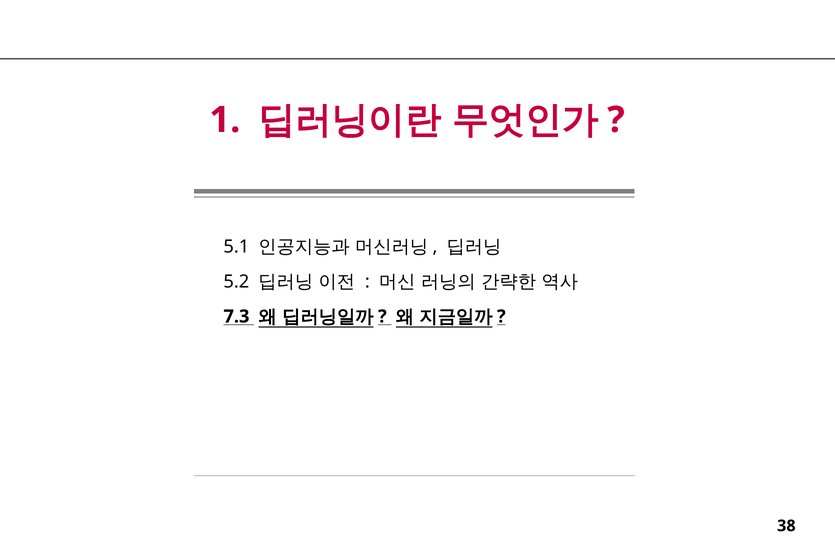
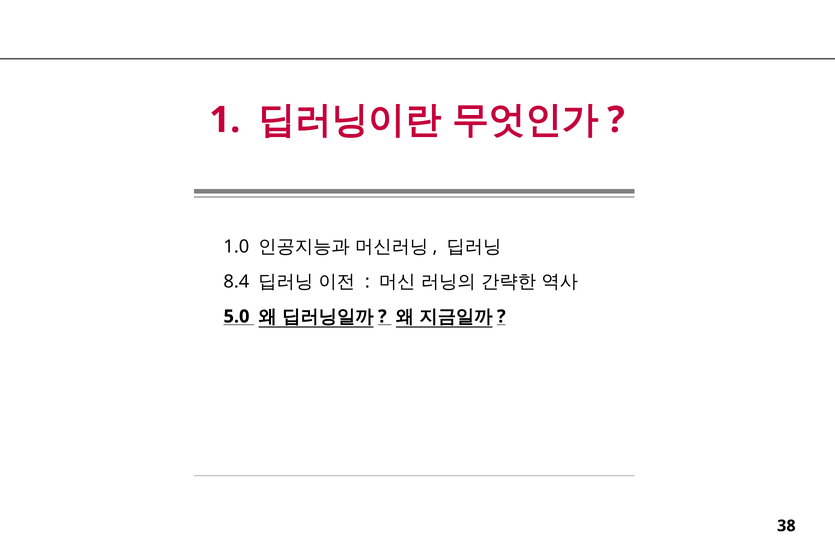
5.1: 5.1 -> 1.0 (236, 247)
5.2: 5.2 -> 8.4 (236, 282)
7.3: 7.3 -> 5.0 (236, 317)
